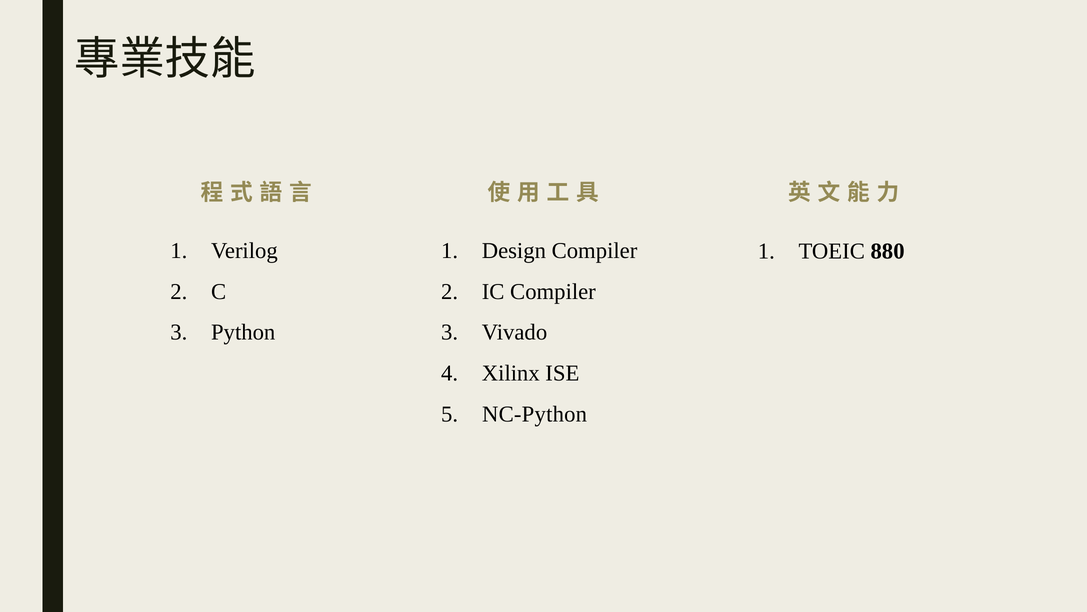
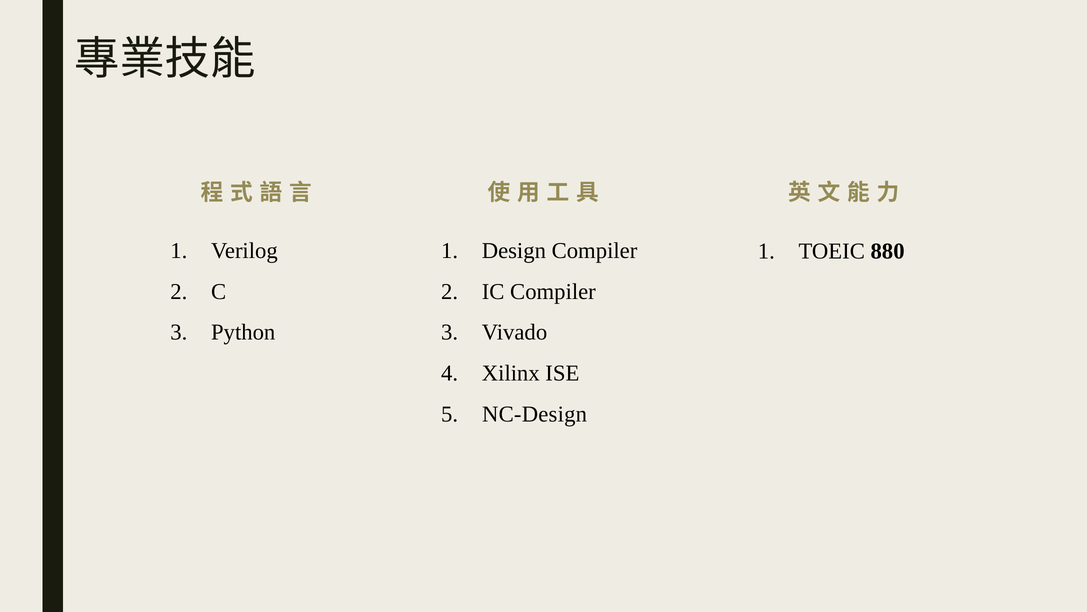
NC-Python: NC-Python -> NC-Design (535, 414)
